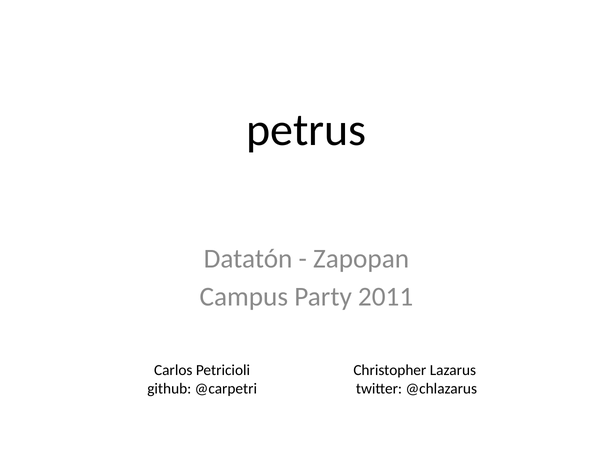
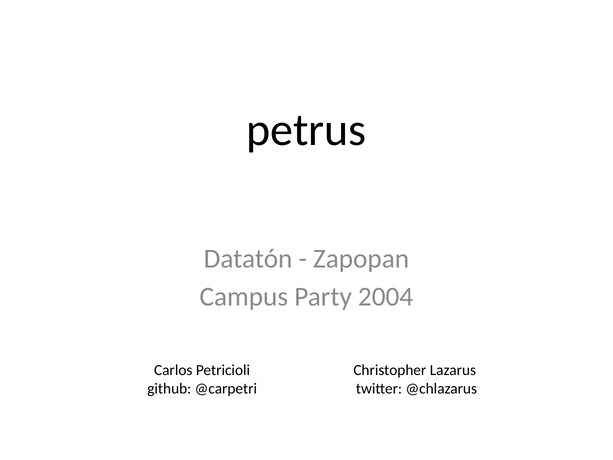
2011: 2011 -> 2004 (386, 297)
